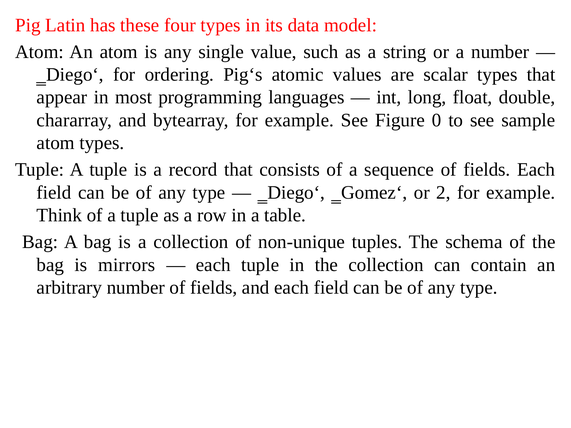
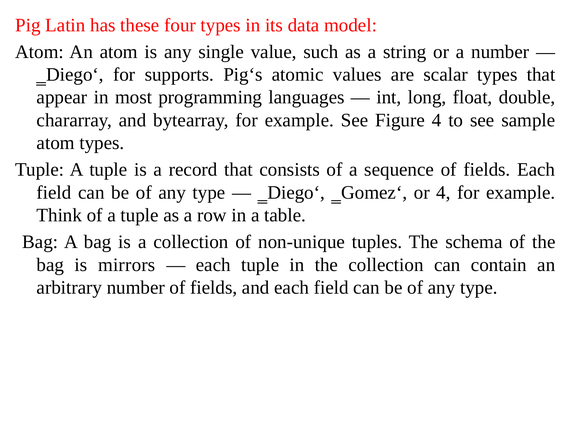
ordering: ordering -> supports (179, 75)
Figure 0: 0 -> 4 (437, 120)
or 2: 2 -> 4 (443, 193)
